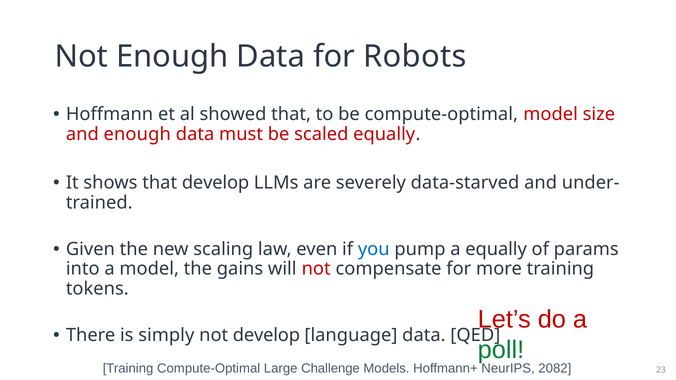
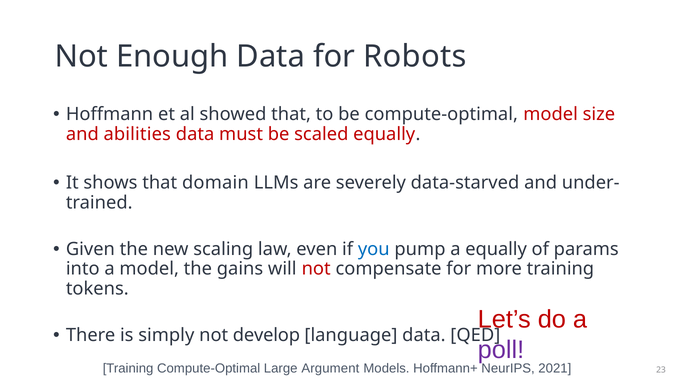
and enough: enough -> abilities (137, 134)
that develop: develop -> domain (215, 183)
poll colour: green -> purple (501, 350)
Challenge: Challenge -> Argument (330, 369)
2082: 2082 -> 2021 (555, 369)
